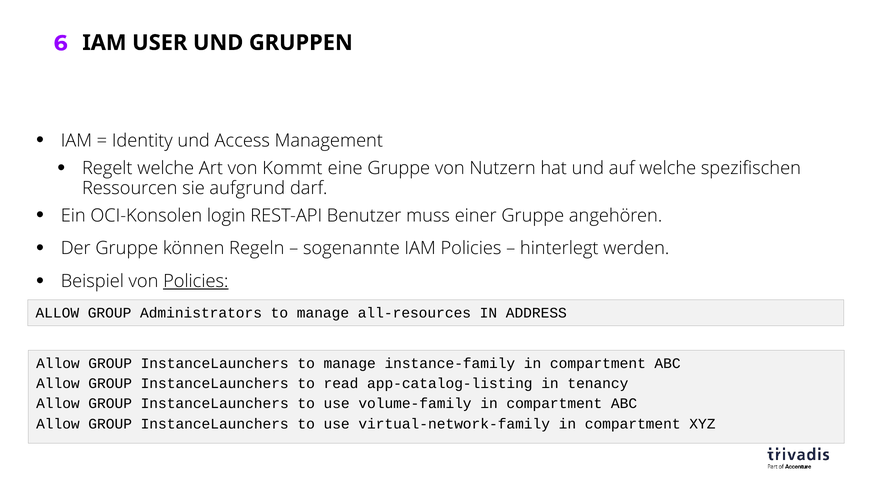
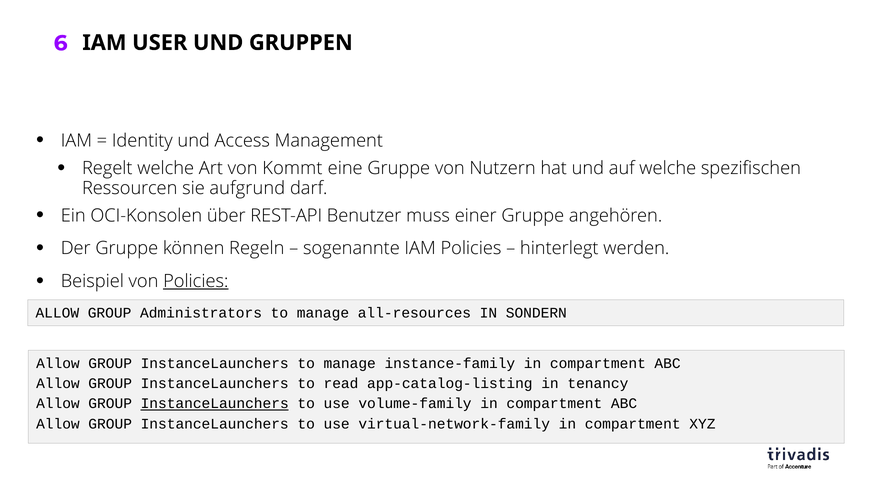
login: login -> über (226, 215)
ADDRESS: ADDRESS -> SONDERN (536, 313)
InstanceLaunchers underline: none -> present (215, 403)
